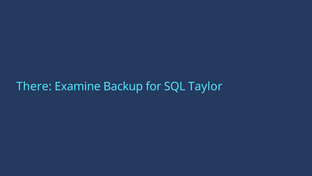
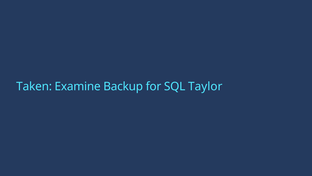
There: There -> Taken (34, 86)
